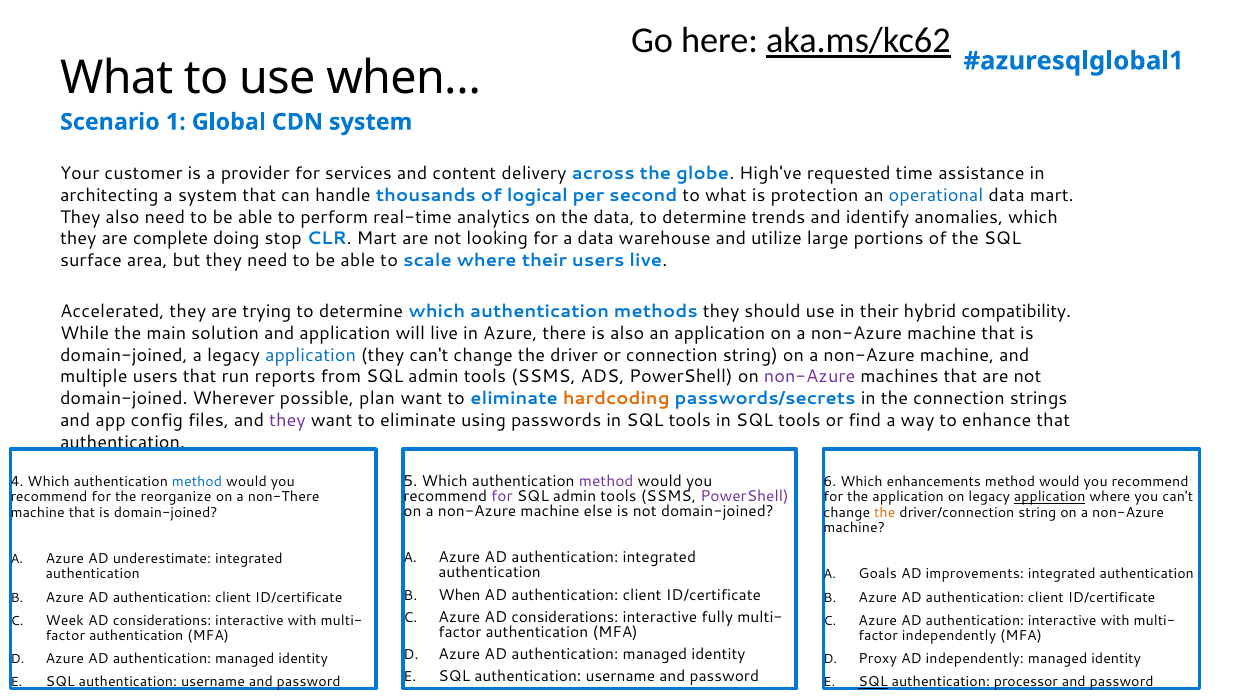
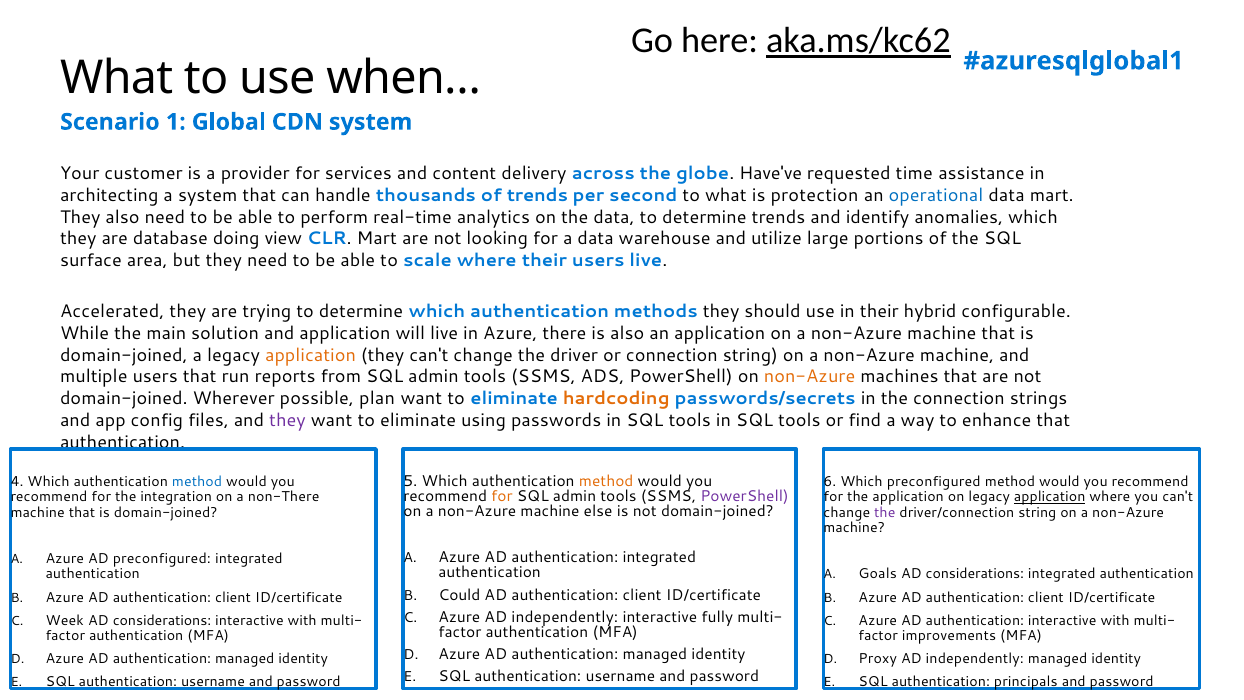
High've: High've -> Have've (771, 173)
of logical: logical -> trends (537, 195)
complete: complete -> database (170, 239)
stop: stop -> view (283, 239)
compatibility: compatibility -> configurable (1016, 311)
application colour: blue -> orange (311, 355)
non-Azure colour: purple -> orange (810, 377)
method colour: purple -> orange (606, 481)
Which enhancements: enhancements -> preconfigured (934, 481)
for colour: purple -> orange (502, 497)
reorganize: reorganize -> integration (176, 497)
the colour: orange -> purple (885, 512)
AD underestimate: underestimate -> preconfigured (162, 559)
improvements: improvements -> considerations (975, 574)
When: When -> Could (459, 595)
Azure AD considerations: considerations -> independently (565, 617)
independently: independently -> improvements (949, 636)
SQL underline: present -> none (873, 682)
processor: processor -> principals (1026, 682)
